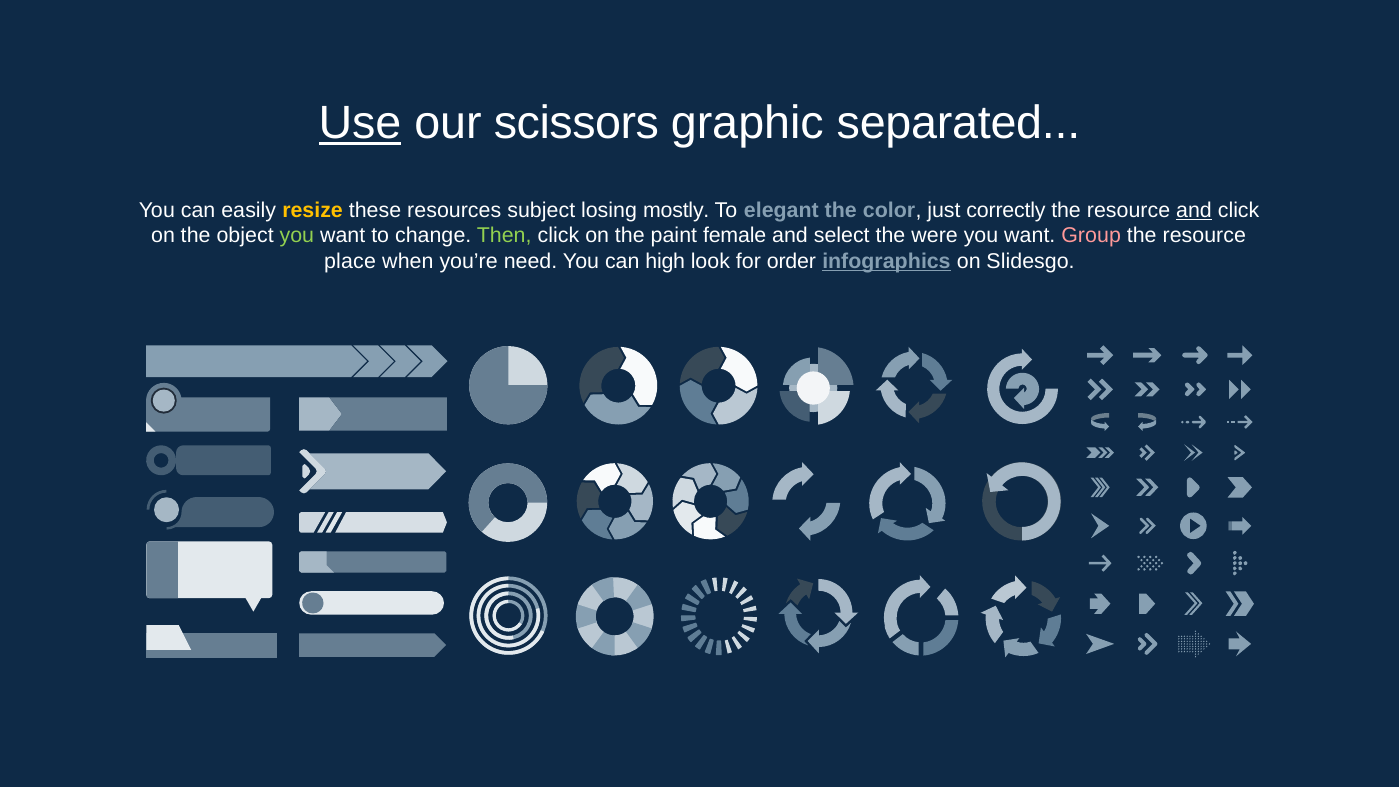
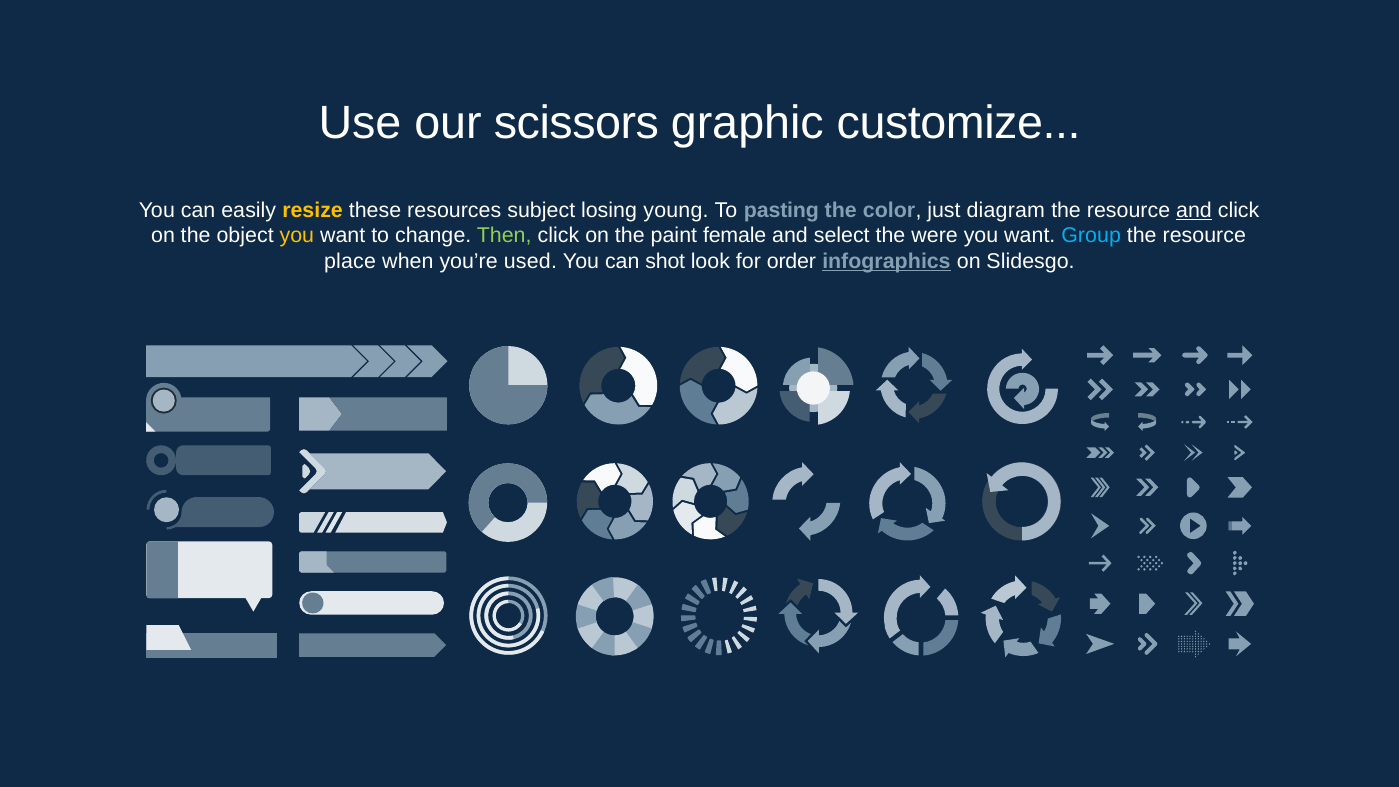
Use underline: present -> none (360, 123)
separated: separated -> customize (959, 123)
mostly: mostly -> young (676, 210)
elegant: elegant -> pasting (781, 210)
correctly: correctly -> diagram (1006, 210)
you colour: light green -> yellow (297, 236)
Group colour: pink -> light blue (1091, 236)
need: need -> used (530, 261)
high: high -> shot (665, 261)
